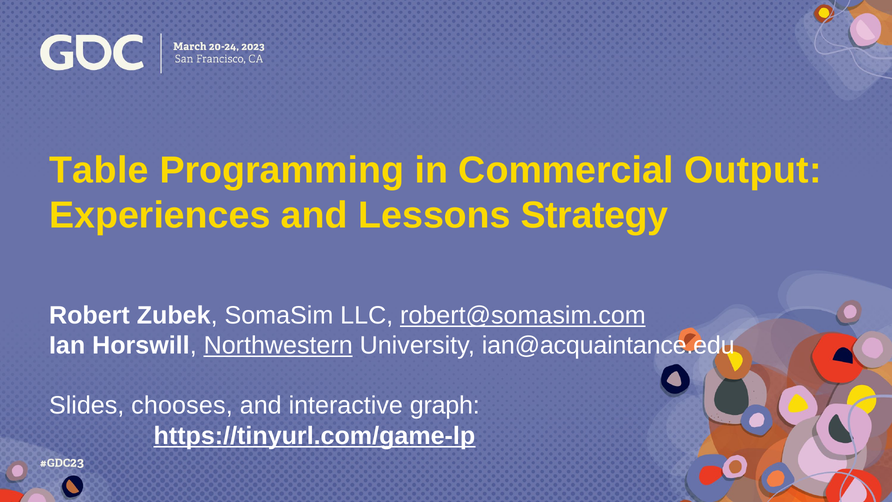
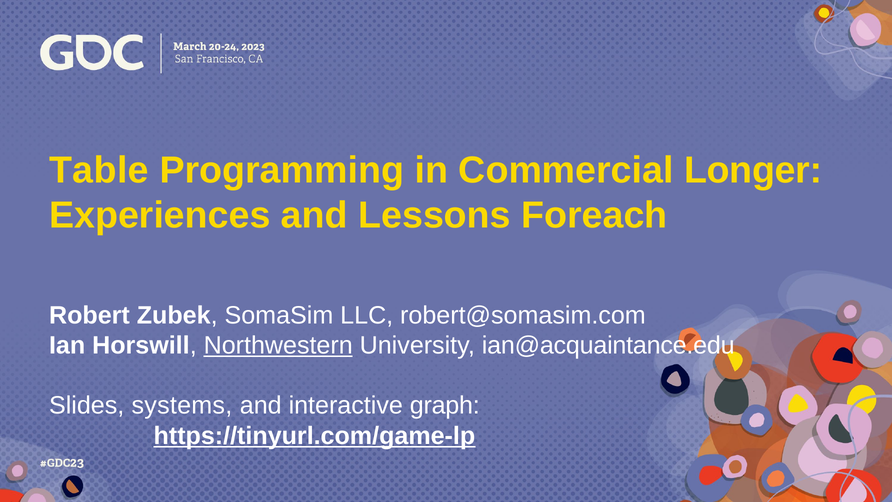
Output: Output -> Longer (753, 170)
Strategy: Strategy -> Foreach (594, 215)
robert@somasim.com underline: present -> none (523, 315)
chooses: chooses -> systems (182, 405)
